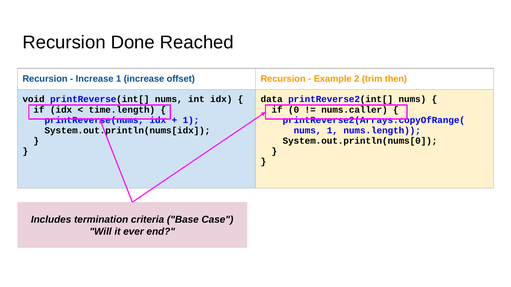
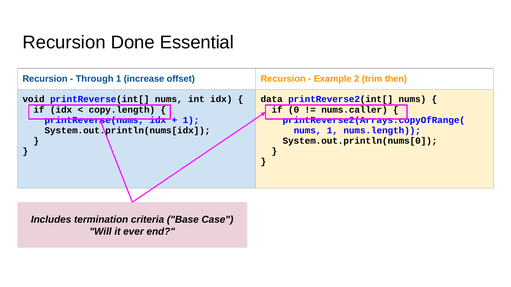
Reached: Reached -> Essential (197, 42)
Increase: Increase -> Through (95, 79)
time.length: time.length -> copy.length (122, 110)
